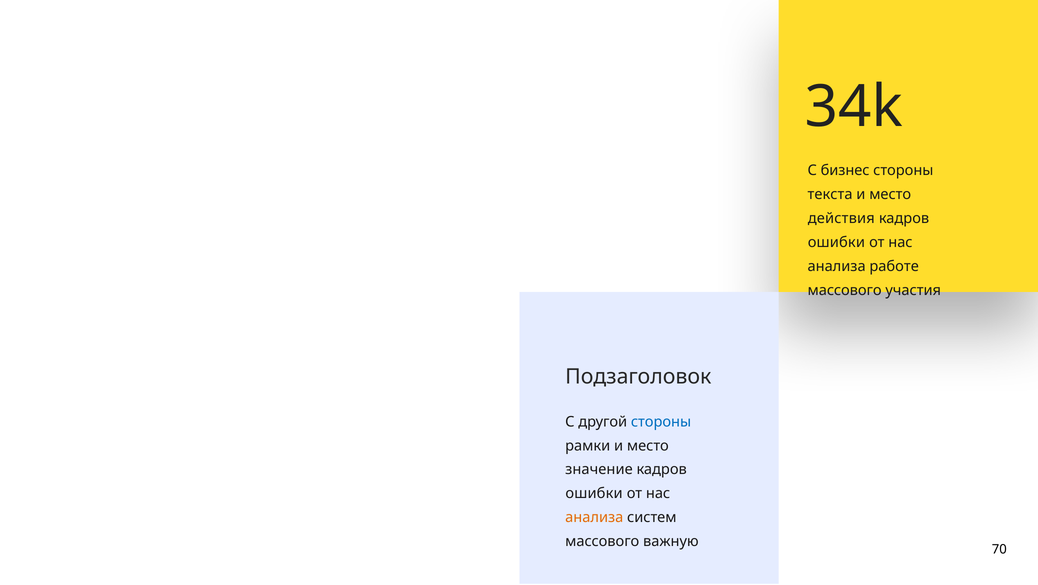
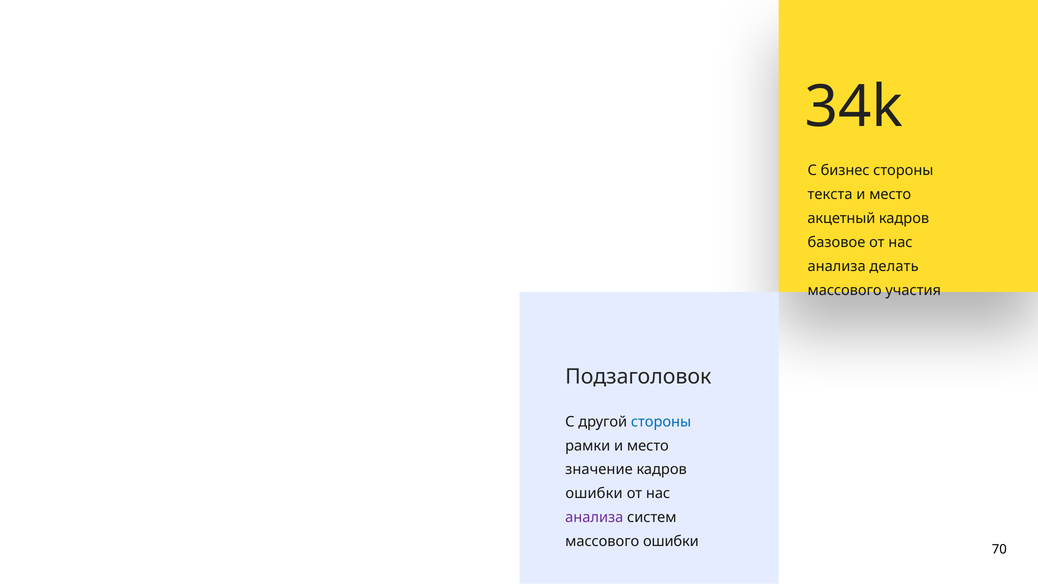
действия: действия -> акцетный (841, 218)
ошибки: ошибки -> базовое (836, 242)
работе: работе -> делать (894, 266)
анализа colour: orange -> purple (594, 518)
массового важную: важную -> ошибки (671, 542)
